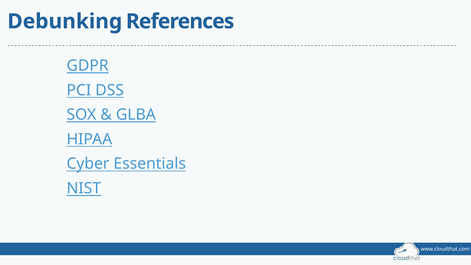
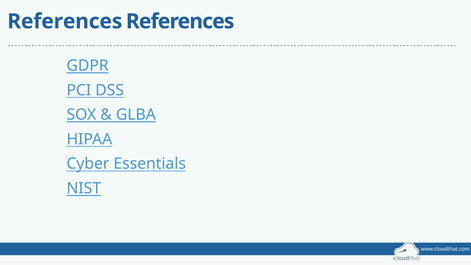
Debunking: Debunking -> References (65, 21)
